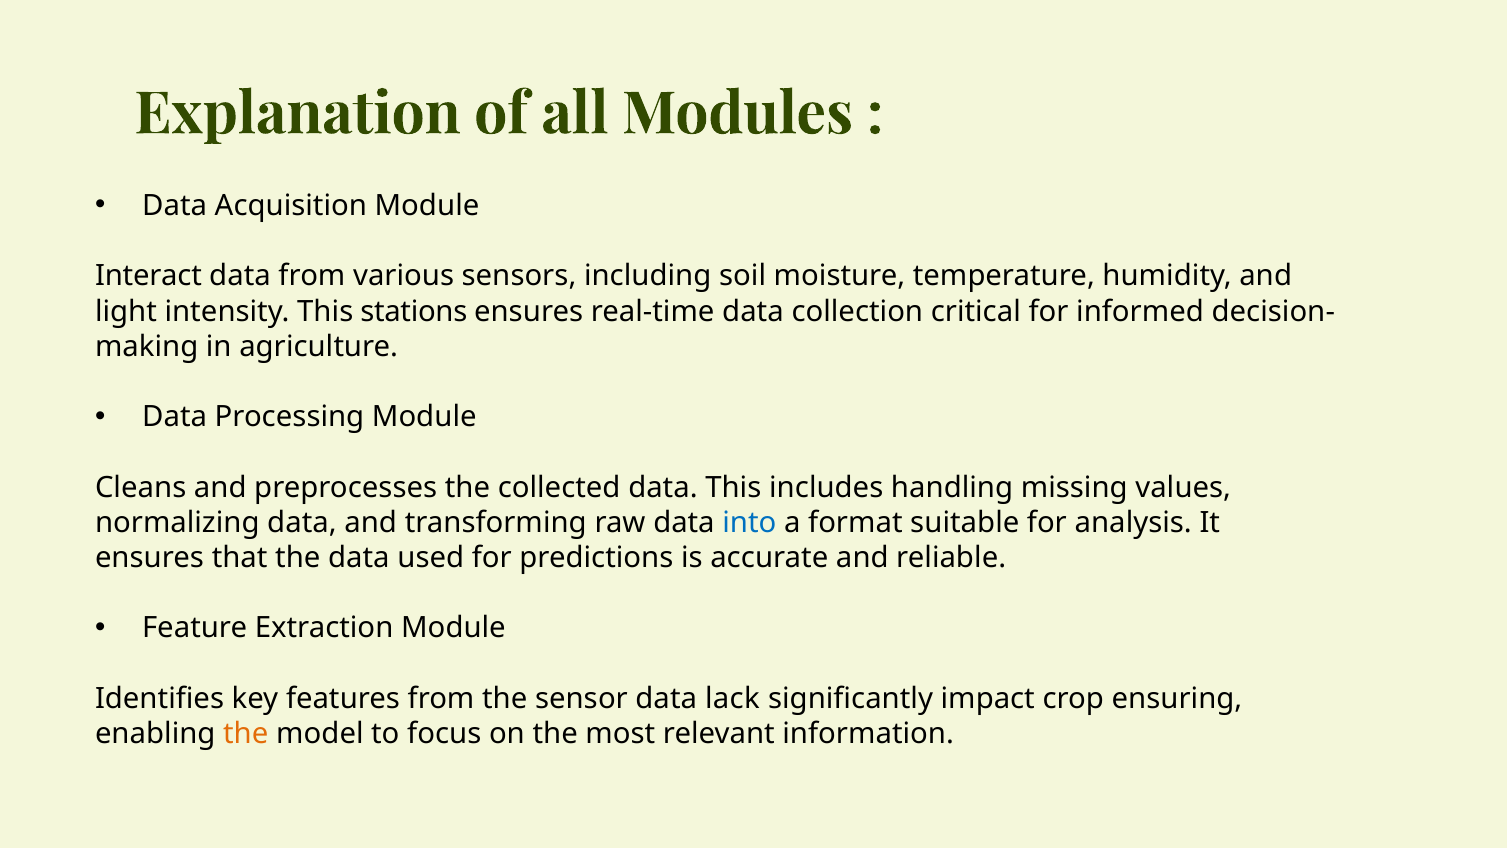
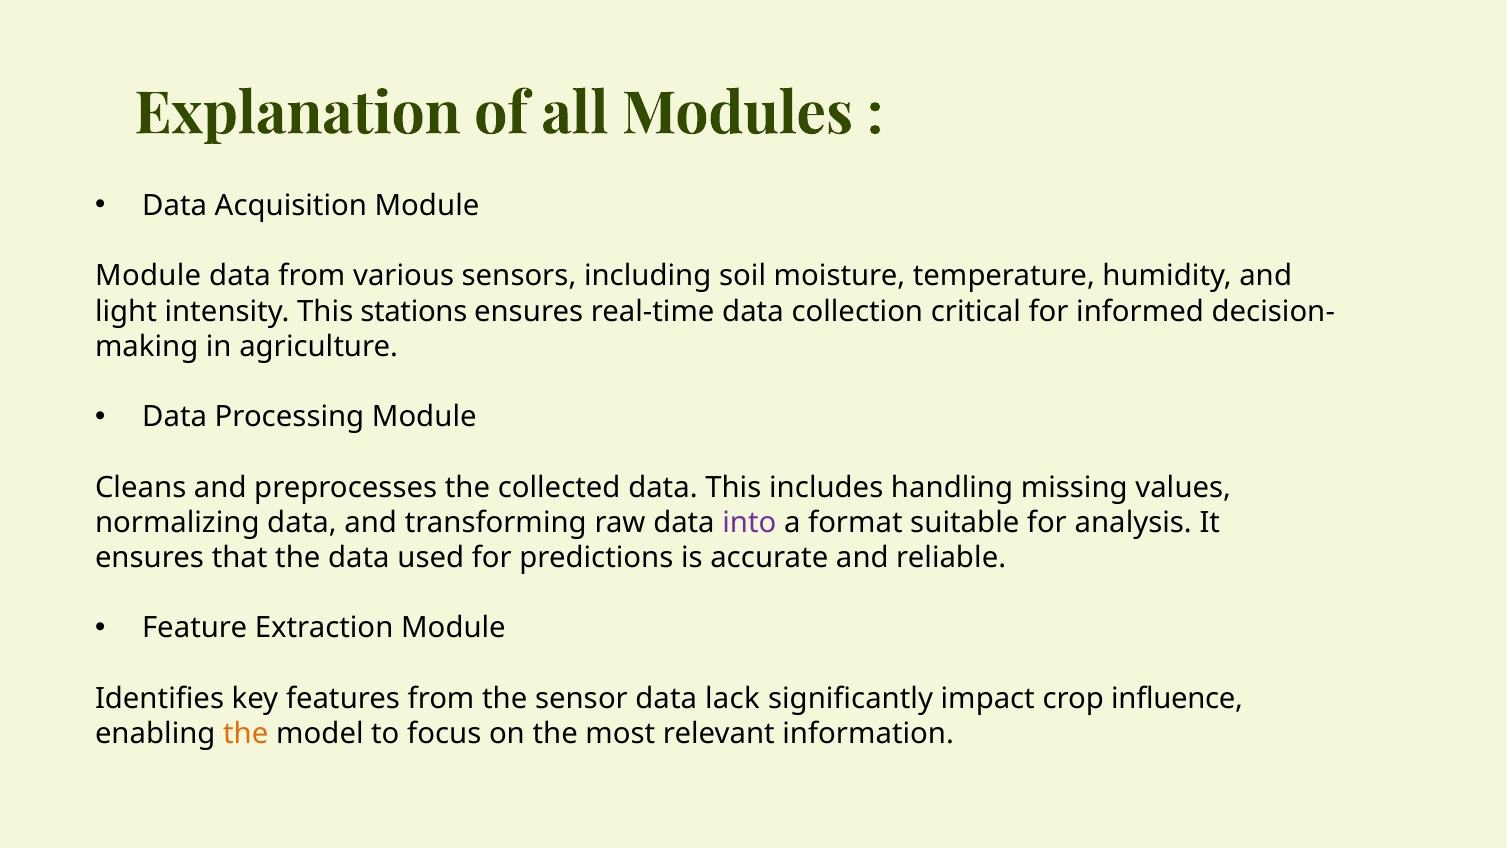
Interact: Interact -> Module (148, 276)
into colour: blue -> purple (749, 522)
ensuring: ensuring -> influence (1177, 698)
